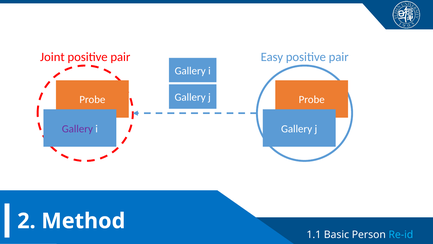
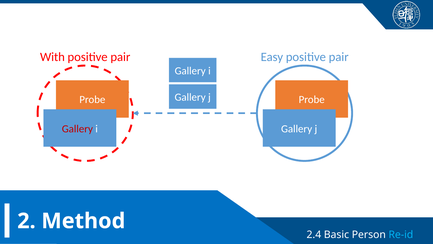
Joint: Joint -> With (52, 57)
Gallery colour: purple -> red (77, 129)
1.1: 1.1 -> 2.4 (314, 234)
